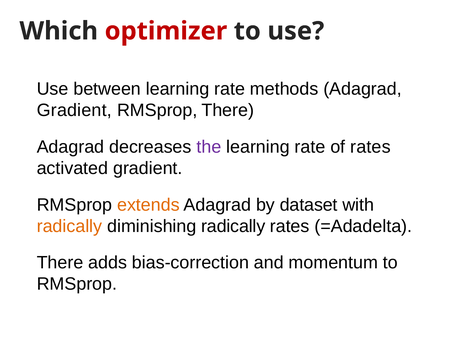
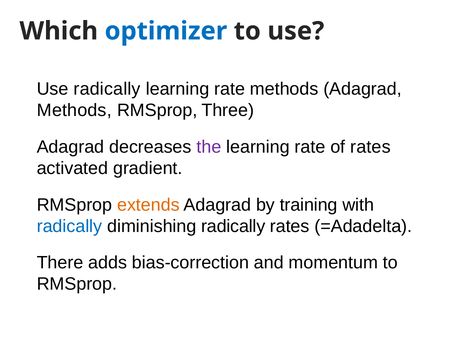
optimizer colour: red -> blue (166, 31)
Use between: between -> radically (107, 89)
Gradient: Gradient -> Methods (74, 110)
RMSprop There: There -> Three (228, 110)
dataset: dataset -> training (309, 205)
radically colour: orange -> blue (69, 226)
